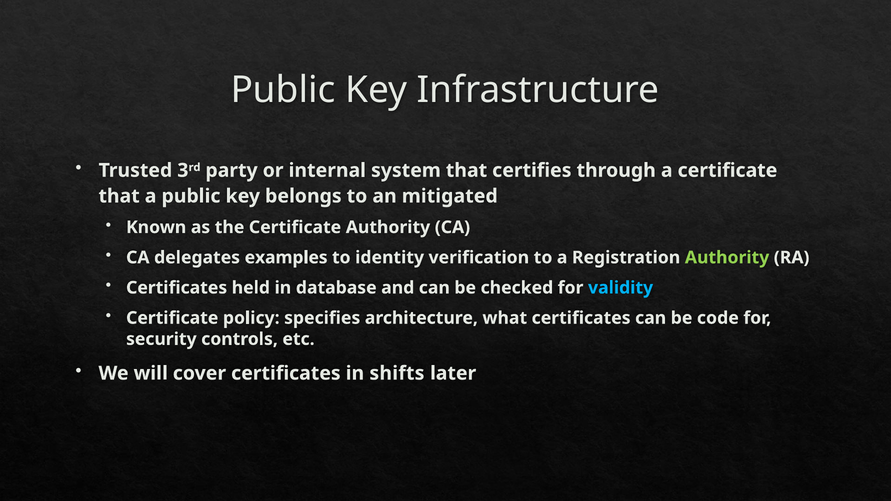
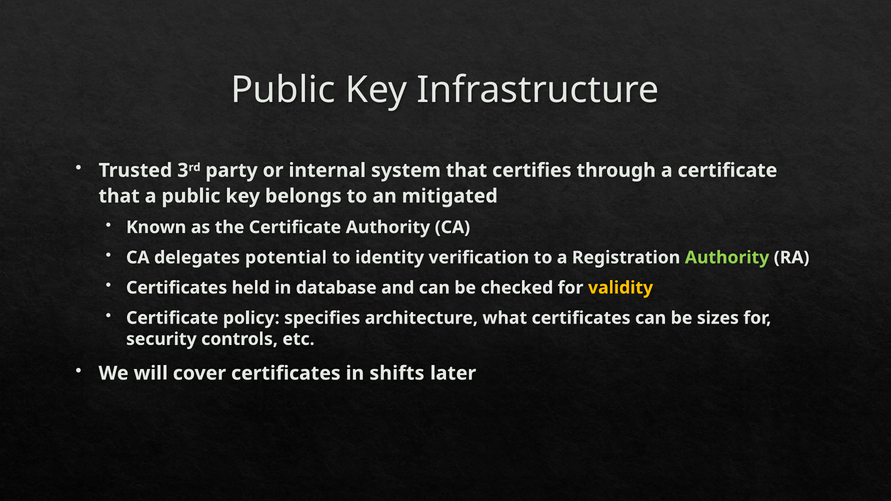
examples: examples -> potential (286, 258)
validity colour: light blue -> yellow (621, 288)
code: code -> sizes (718, 318)
